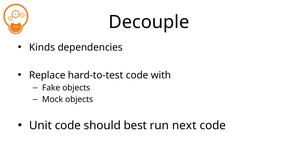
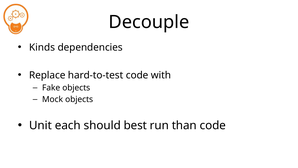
Unit code: code -> each (68, 125)
next: next -> than (184, 125)
